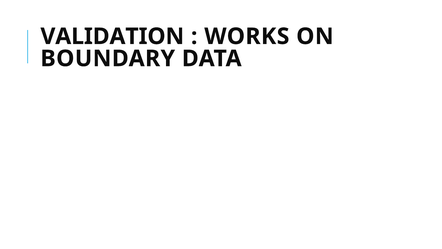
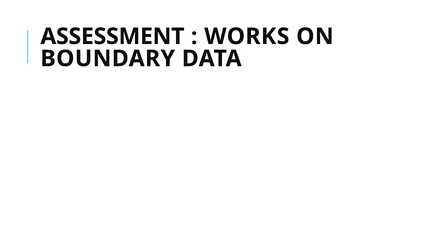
VALIDATION: VALIDATION -> ASSESSMENT (112, 36)
